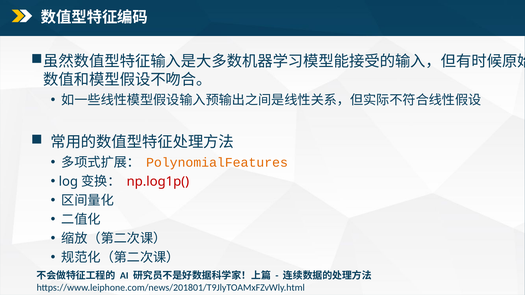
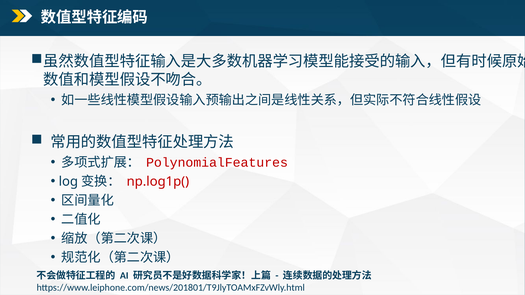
PolynomialFeatures colour: orange -> red (217, 163)
